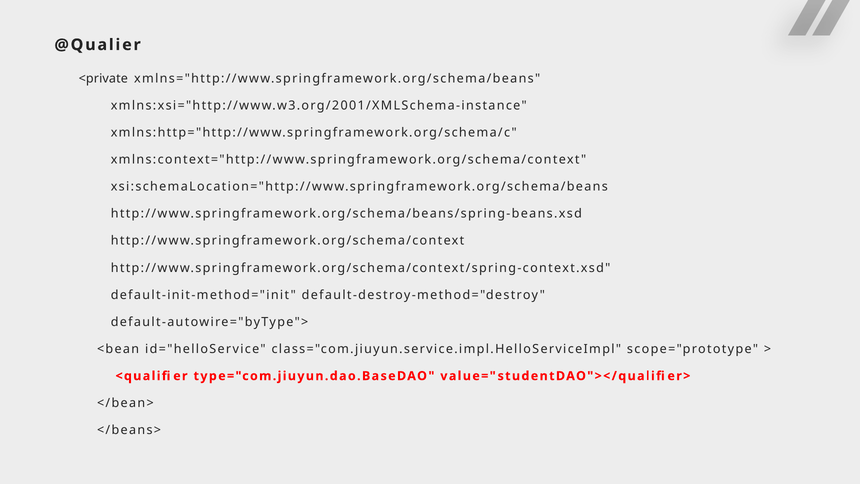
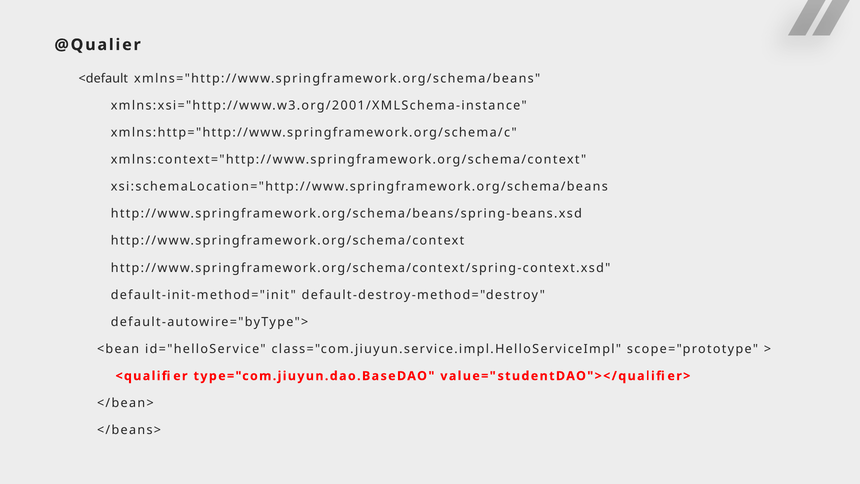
<private: <private -> <default (103, 79)
